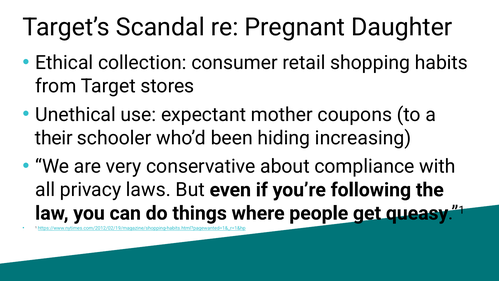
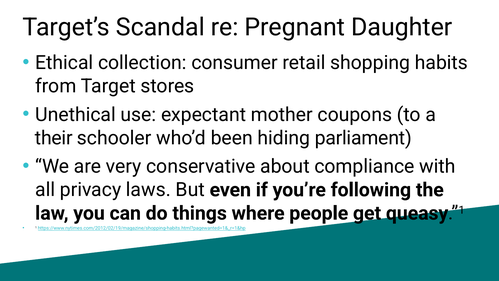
increasing: increasing -> parliament (363, 138)
